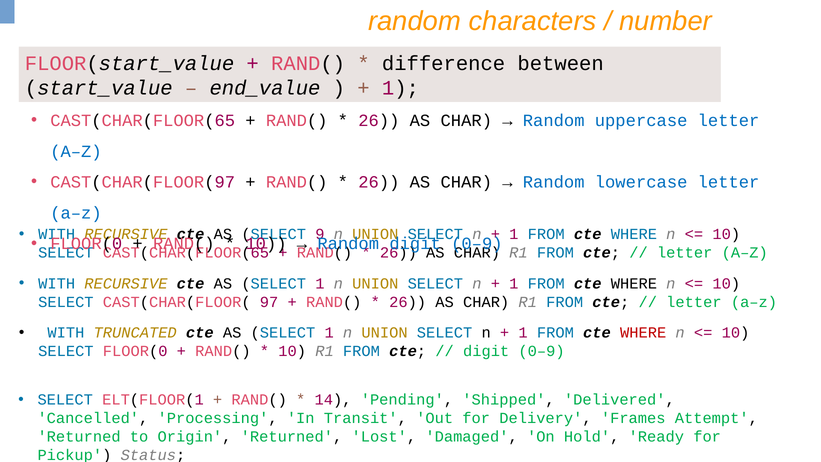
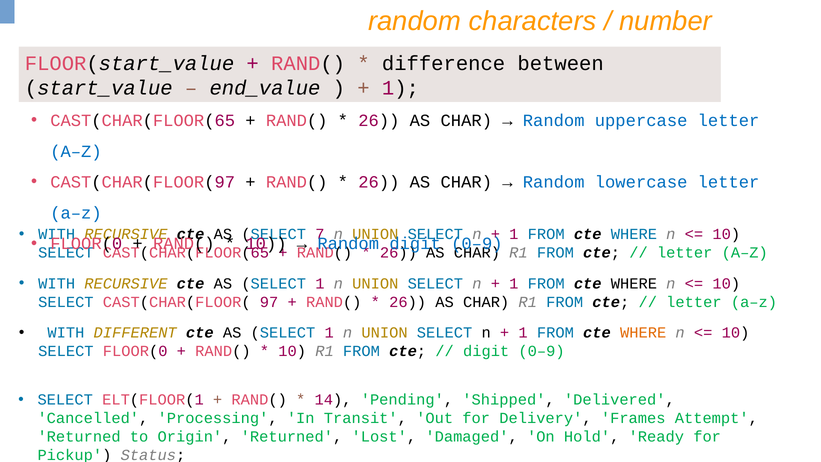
9: 9 -> 7 (320, 234)
TRUNCATED: TRUNCATED -> DIFFERENT (135, 333)
WHERE colour: red -> orange (643, 333)
